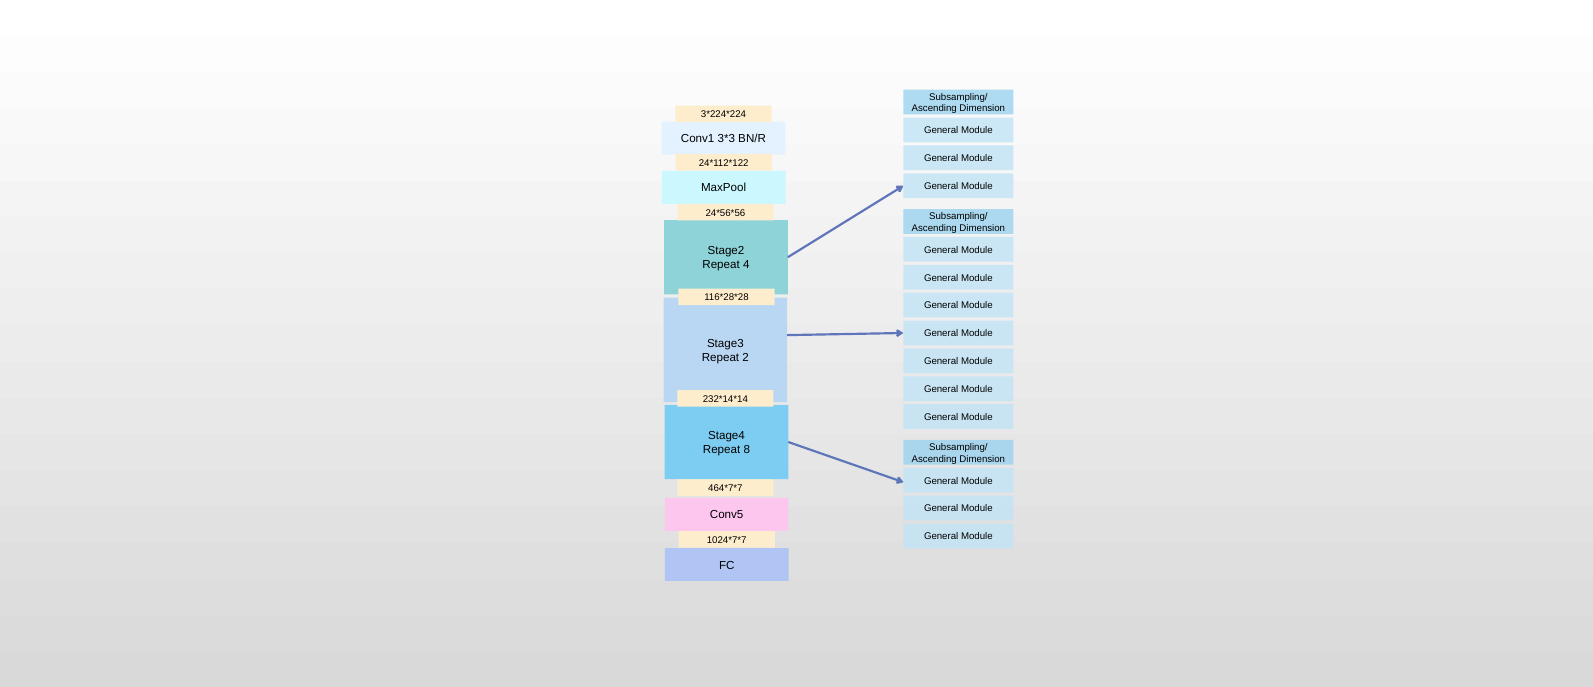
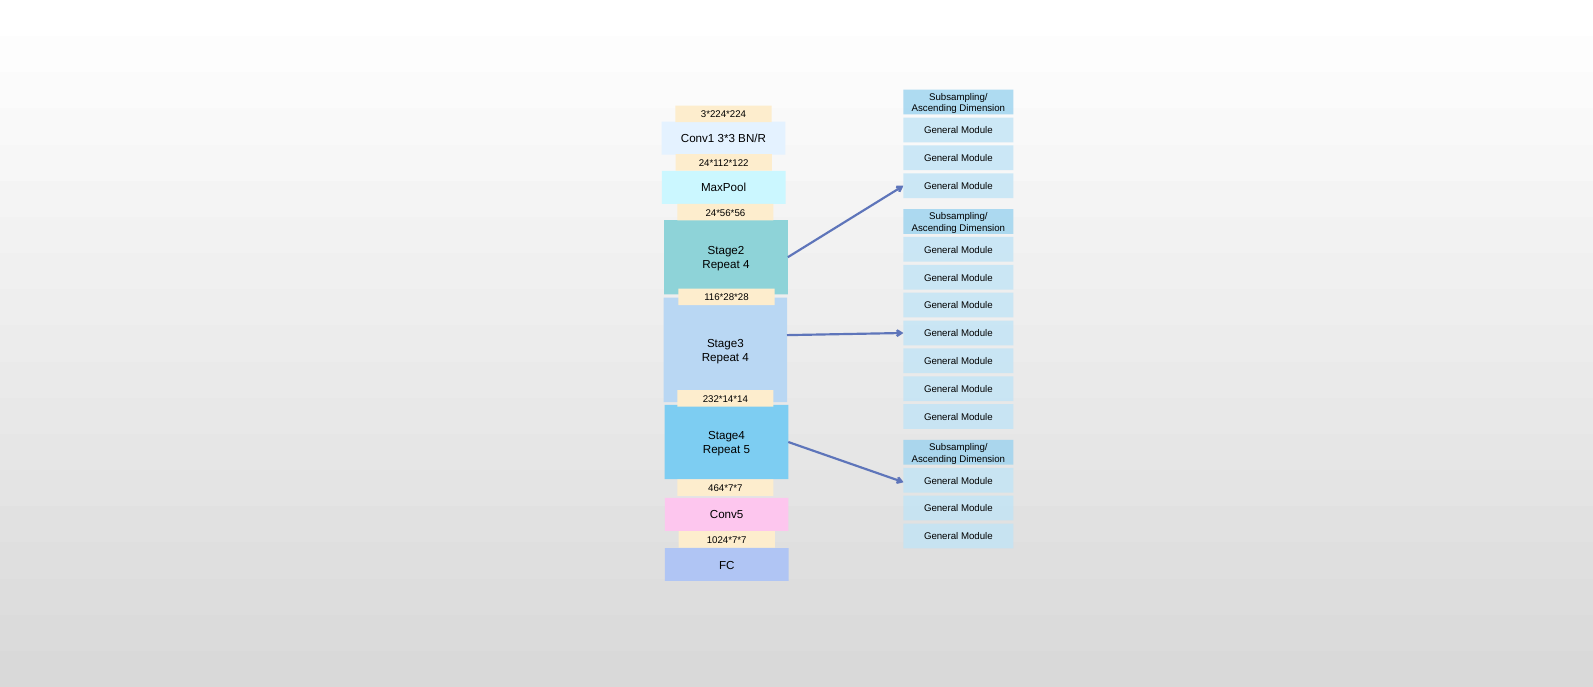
2: 2 -> 4 (746, 358)
8: 8 -> 5 (747, 450)
